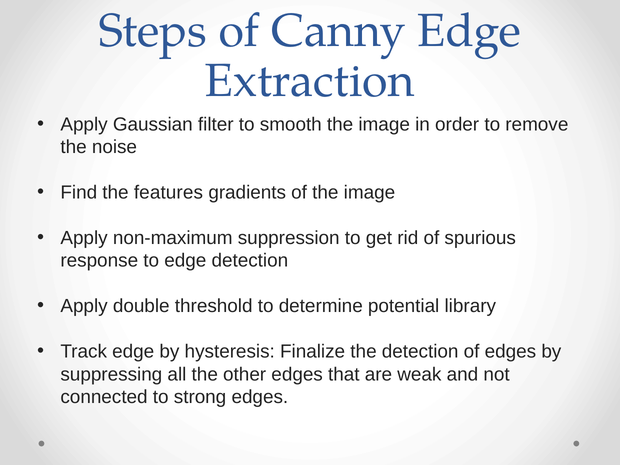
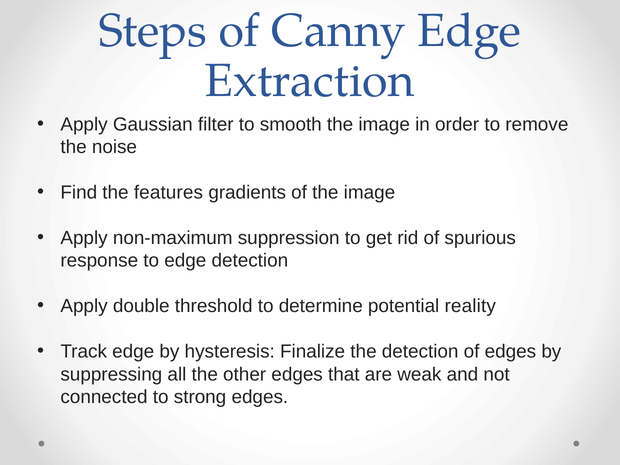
library: library -> reality (470, 306)
